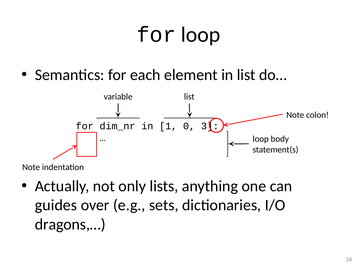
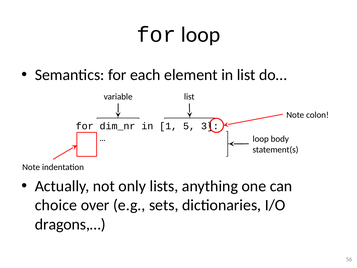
0: 0 -> 5 (189, 126)
guides: guides -> choice (56, 205)
